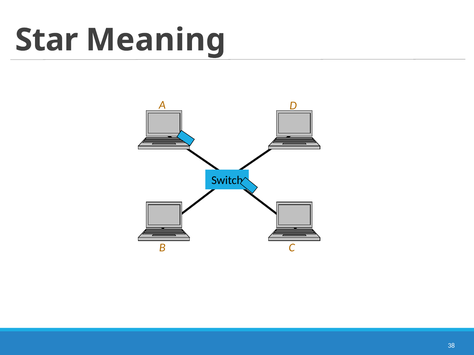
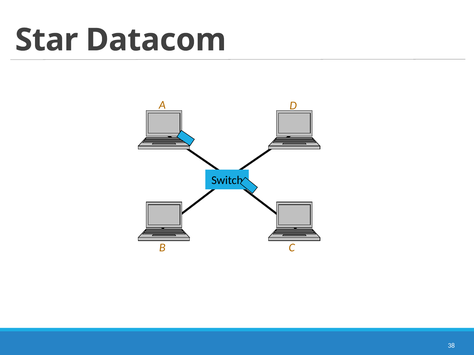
Meaning: Meaning -> Datacom (156, 40)
